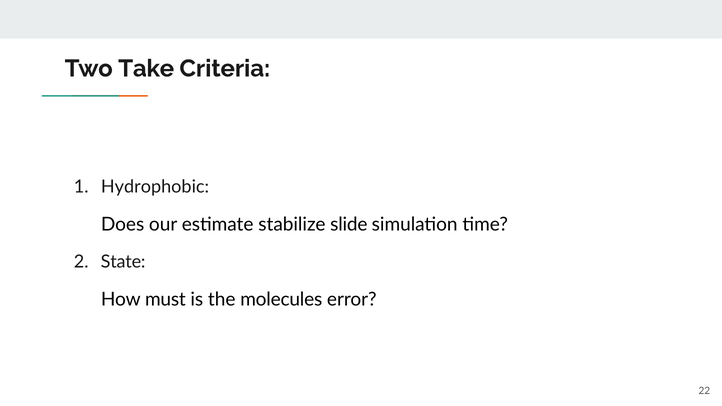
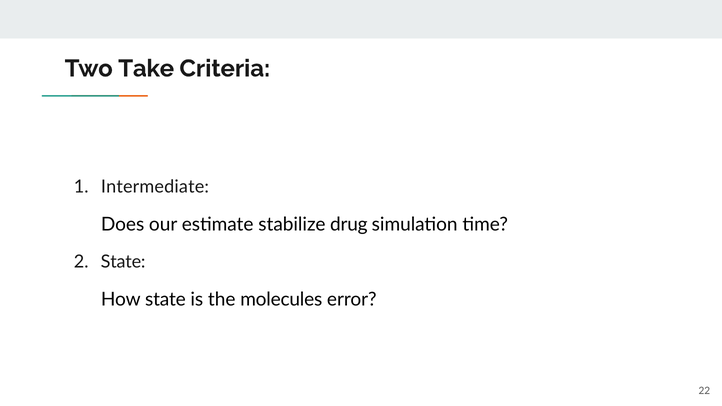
Hydrophobic: Hydrophobic -> Intermediate (155, 187)
slide: slide -> drug (349, 224)
How must: must -> state (165, 300)
